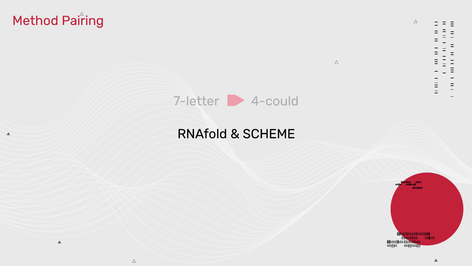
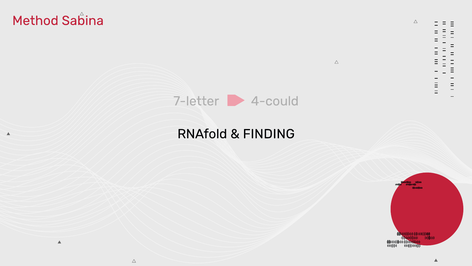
Pairing: Pairing -> Sabina (83, 21)
SCHEME: SCHEME -> FINDING (269, 134)
